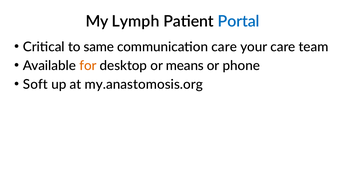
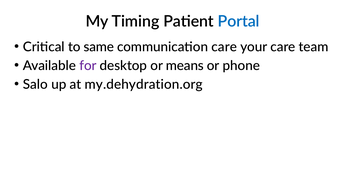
Lymph: Lymph -> Timing (135, 21)
for colour: orange -> purple (88, 66)
Soft: Soft -> Salo (35, 85)
my.anastomosis.org: my.anastomosis.org -> my.dehydration.org (144, 85)
